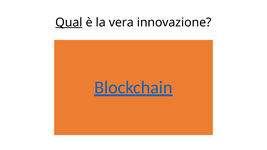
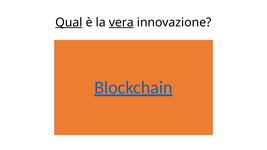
vera underline: none -> present (121, 22)
